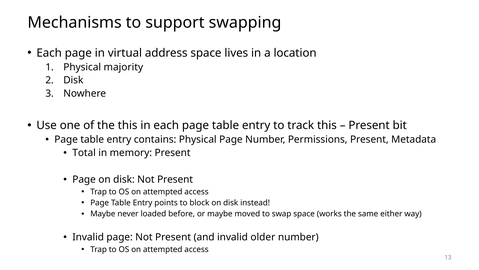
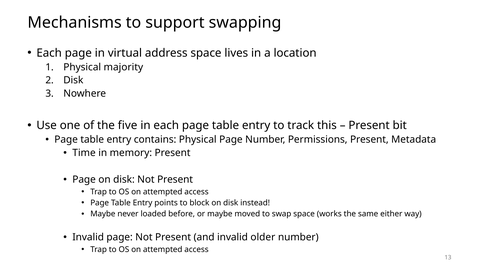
the this: this -> five (128, 125)
Total: Total -> Time (84, 153)
